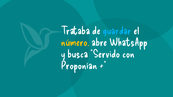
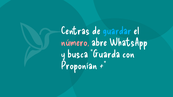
Trataba: Trataba -> Centras (75, 31)
número colour: yellow -> pink (75, 43)
Servido: Servido -> Guarda (105, 54)
